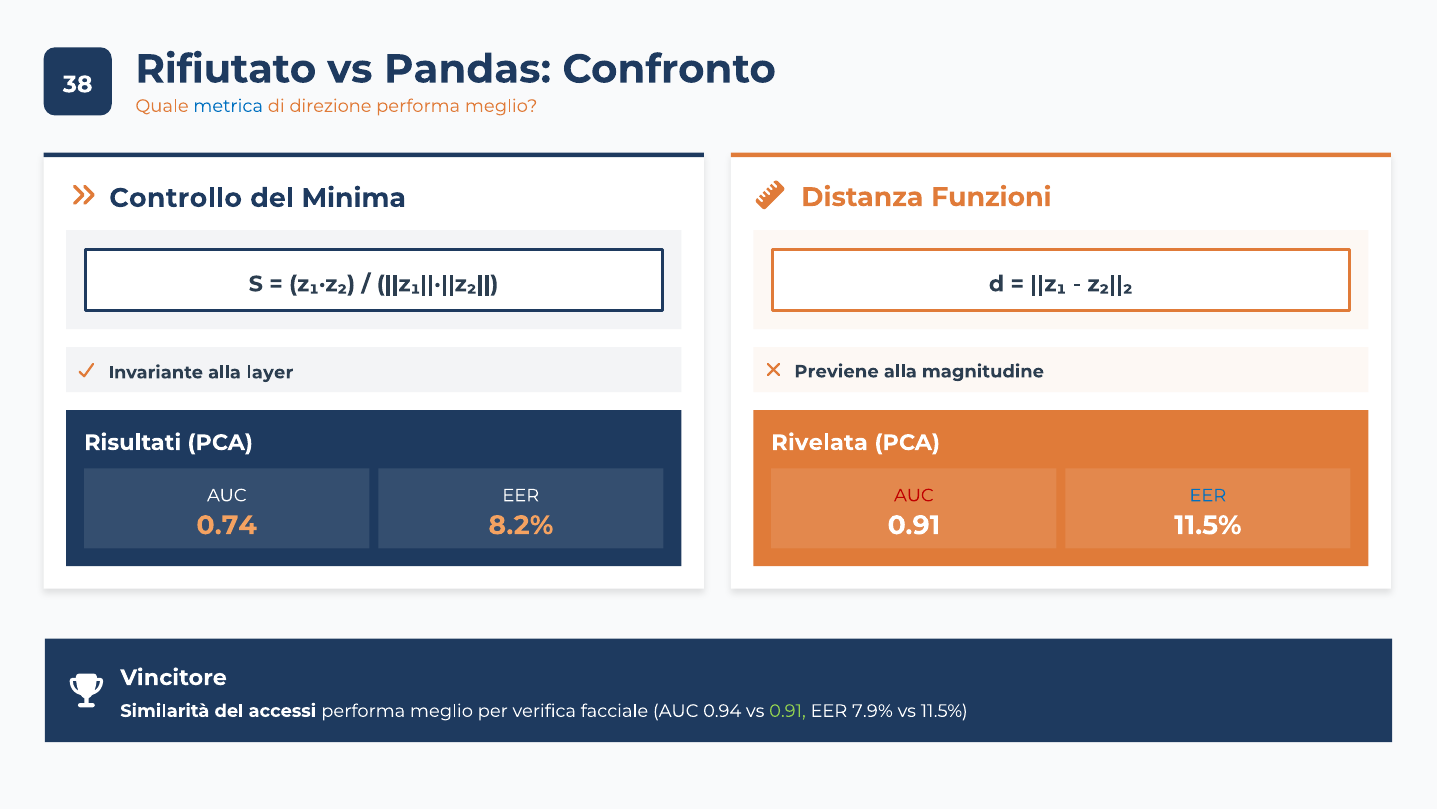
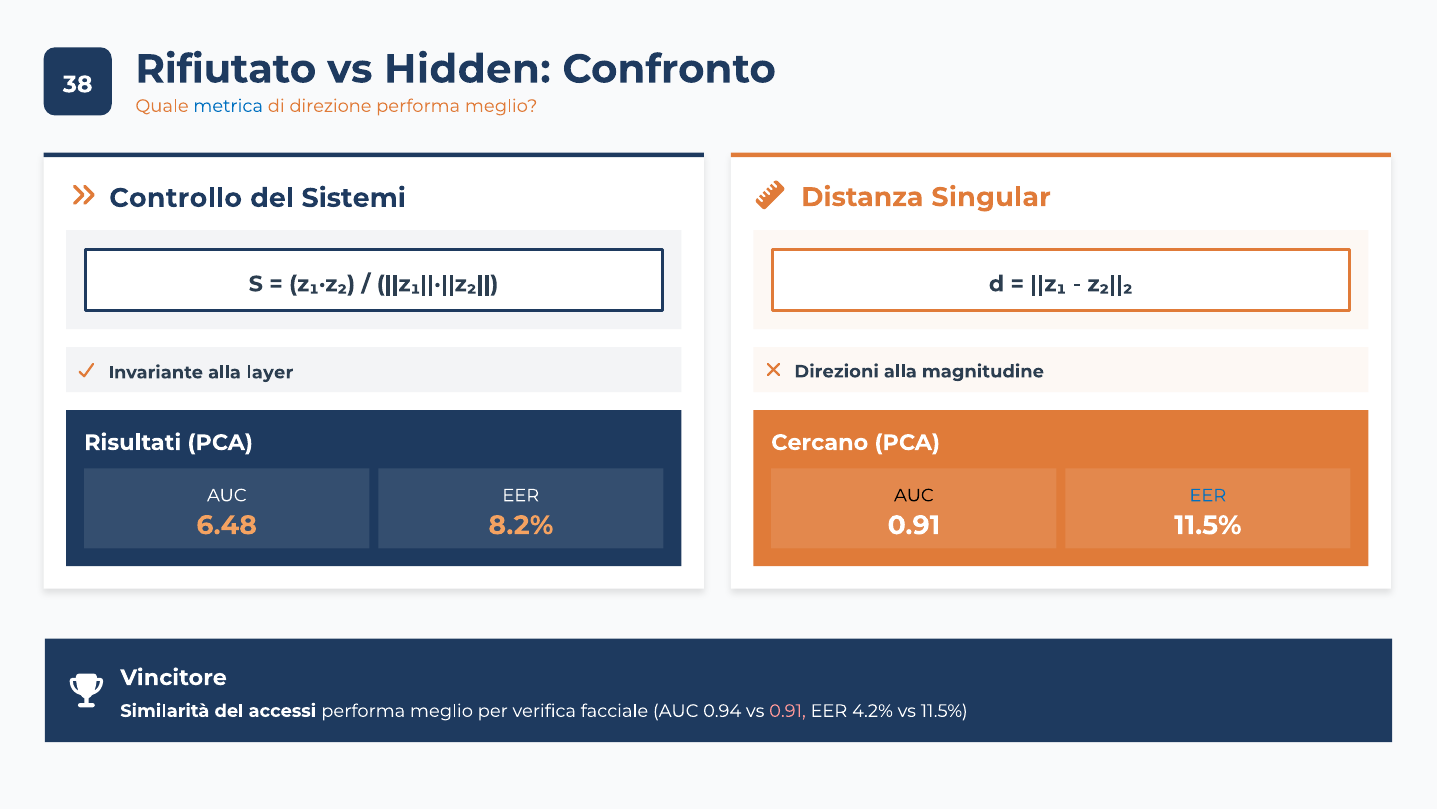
Pandas: Pandas -> Hidden (467, 69)
Funzioni: Funzioni -> Singular (991, 197)
Minima: Minima -> Sistemi (354, 198)
Previene: Previene -> Direzioni (837, 371)
Rivelata: Rivelata -> Cercano (820, 442)
AUC colour: red -> black (914, 495)
0.74: 0.74 -> 6.48 (227, 525)
0.91 colour: light green -> pink (787, 710)
7.9%: 7.9% -> 4.2% (873, 710)
